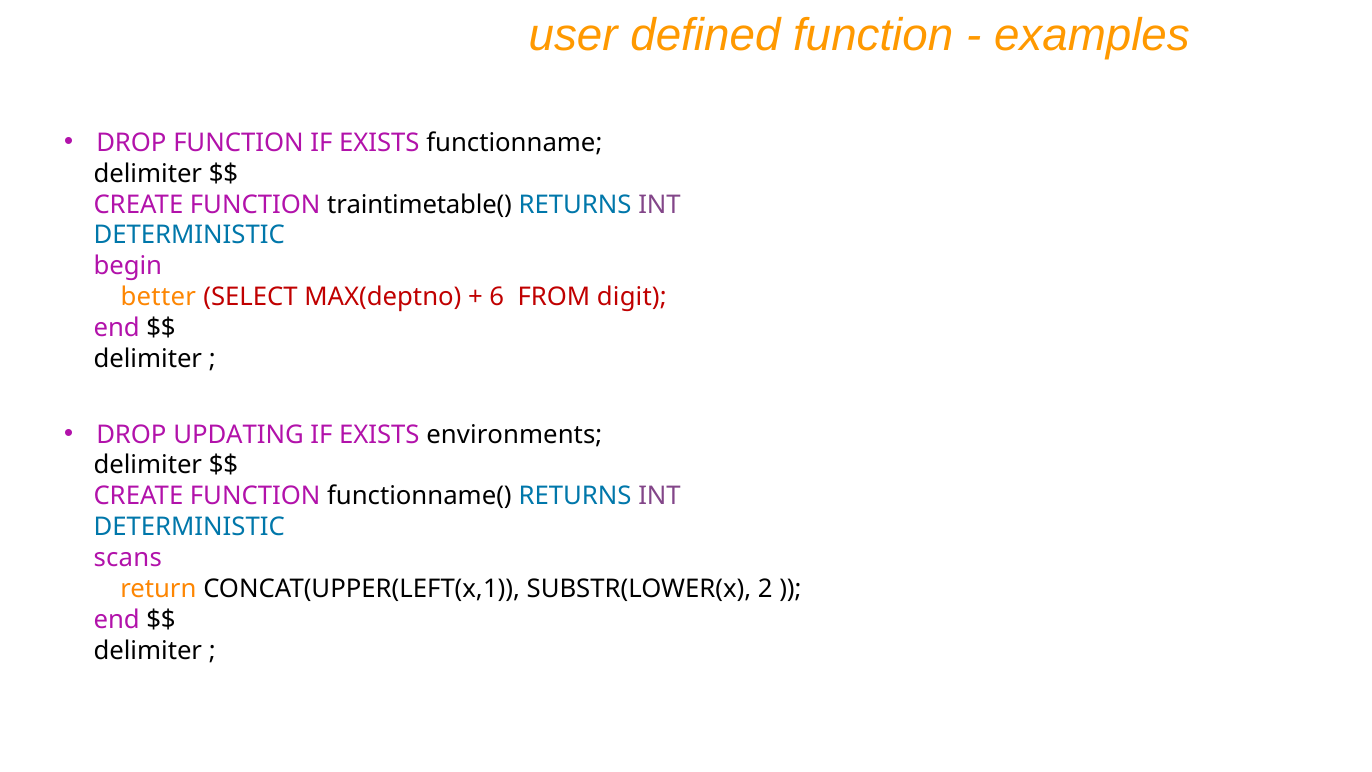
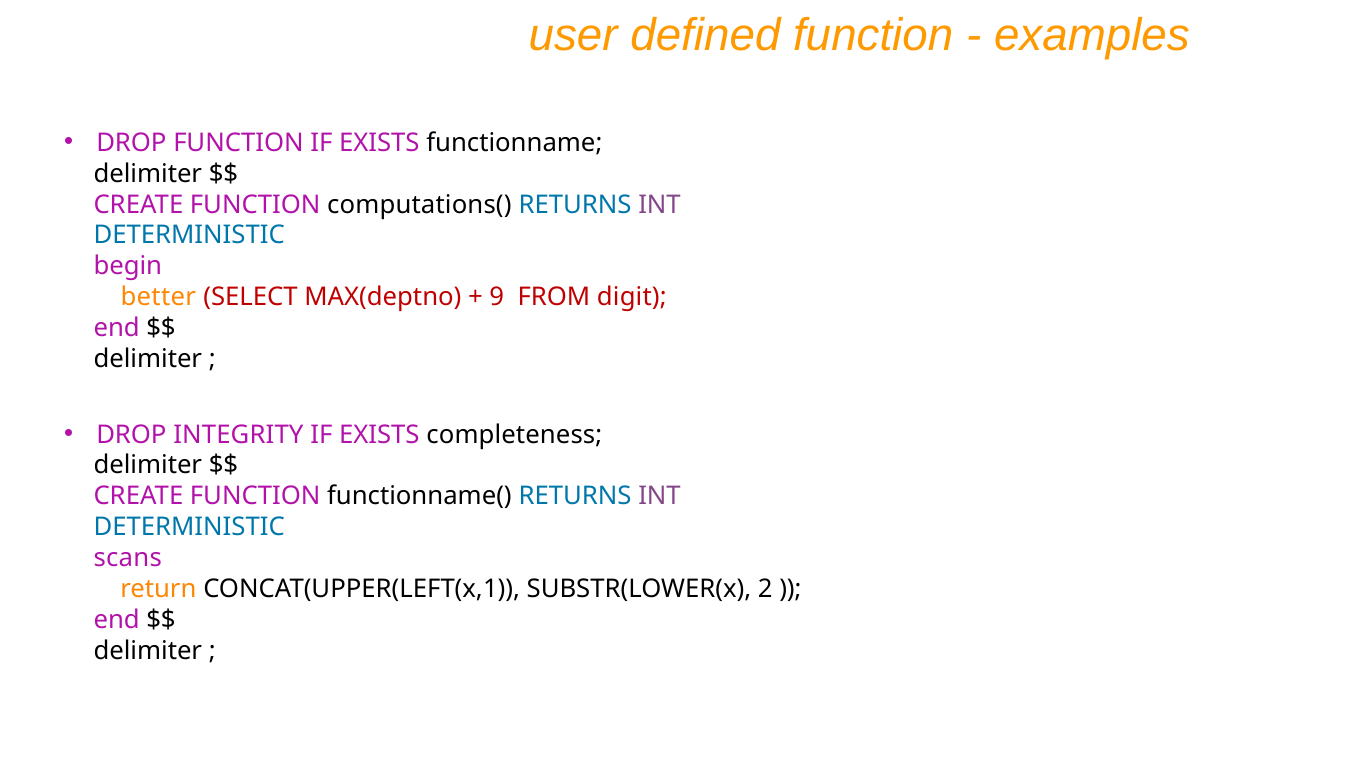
traintimetable(: traintimetable( -> computations( (419, 204)
6: 6 -> 9 (497, 297)
UPDATING: UPDATING -> INTEGRITY (238, 434)
environments: environments -> completeness (514, 434)
